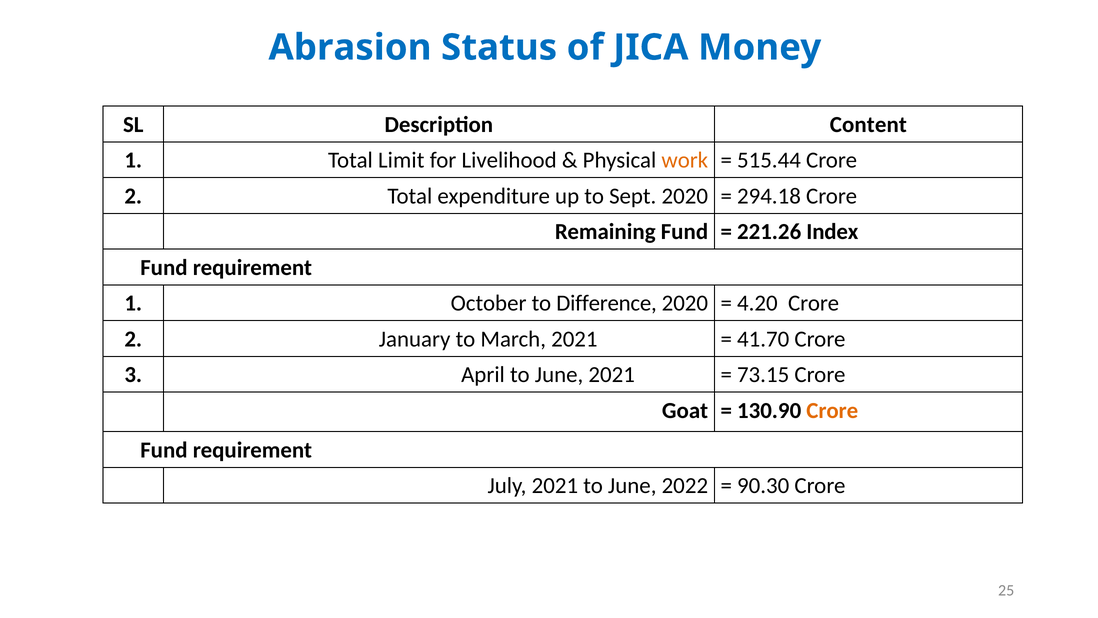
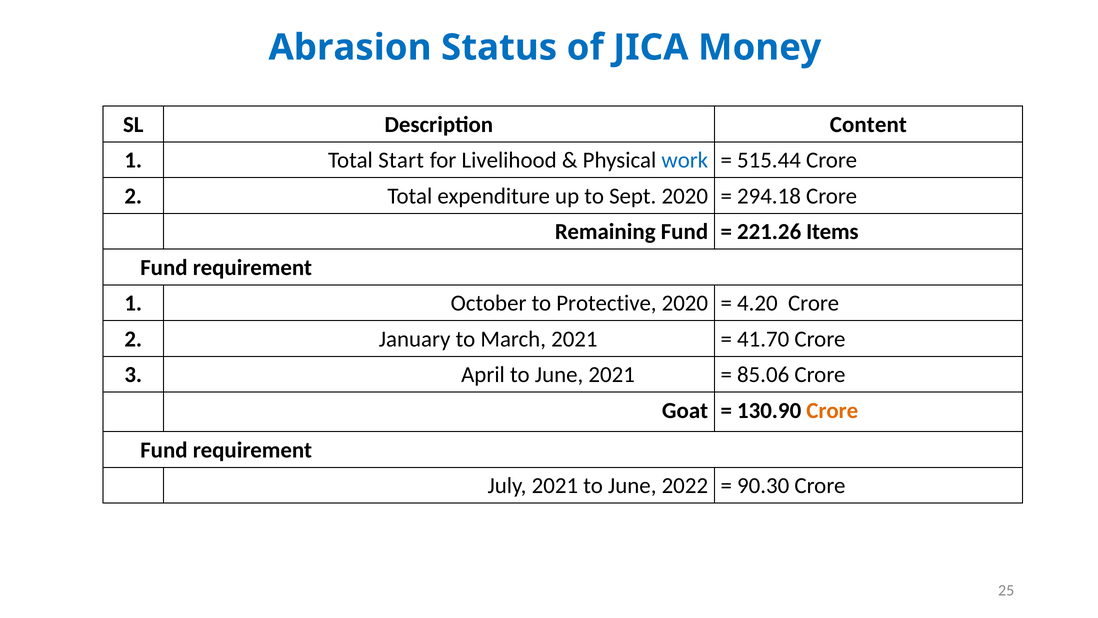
Limit: Limit -> Start (401, 160)
work colour: orange -> blue (685, 160)
Index: Index -> Items (832, 232)
Difference: Difference -> Protective (606, 303)
73.15: 73.15 -> 85.06 (763, 375)
